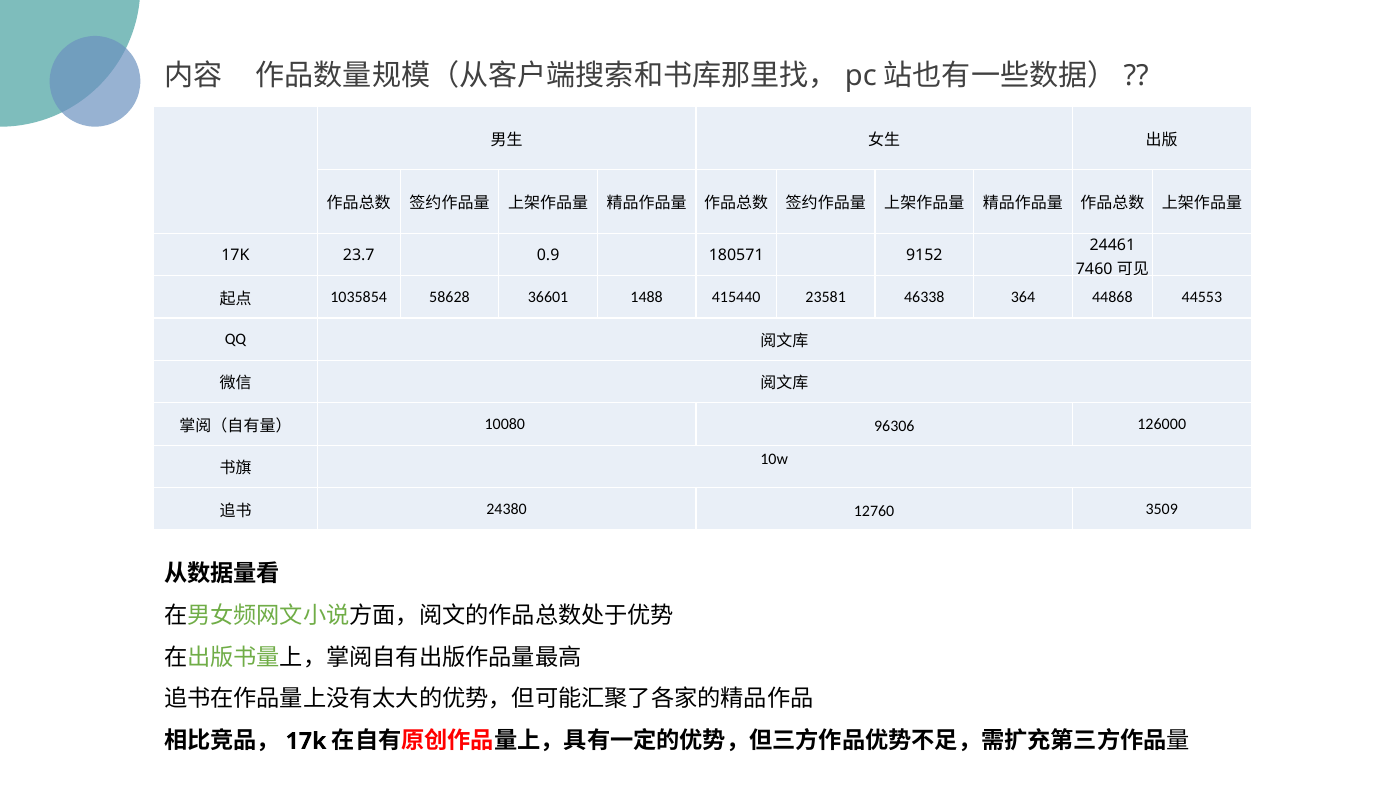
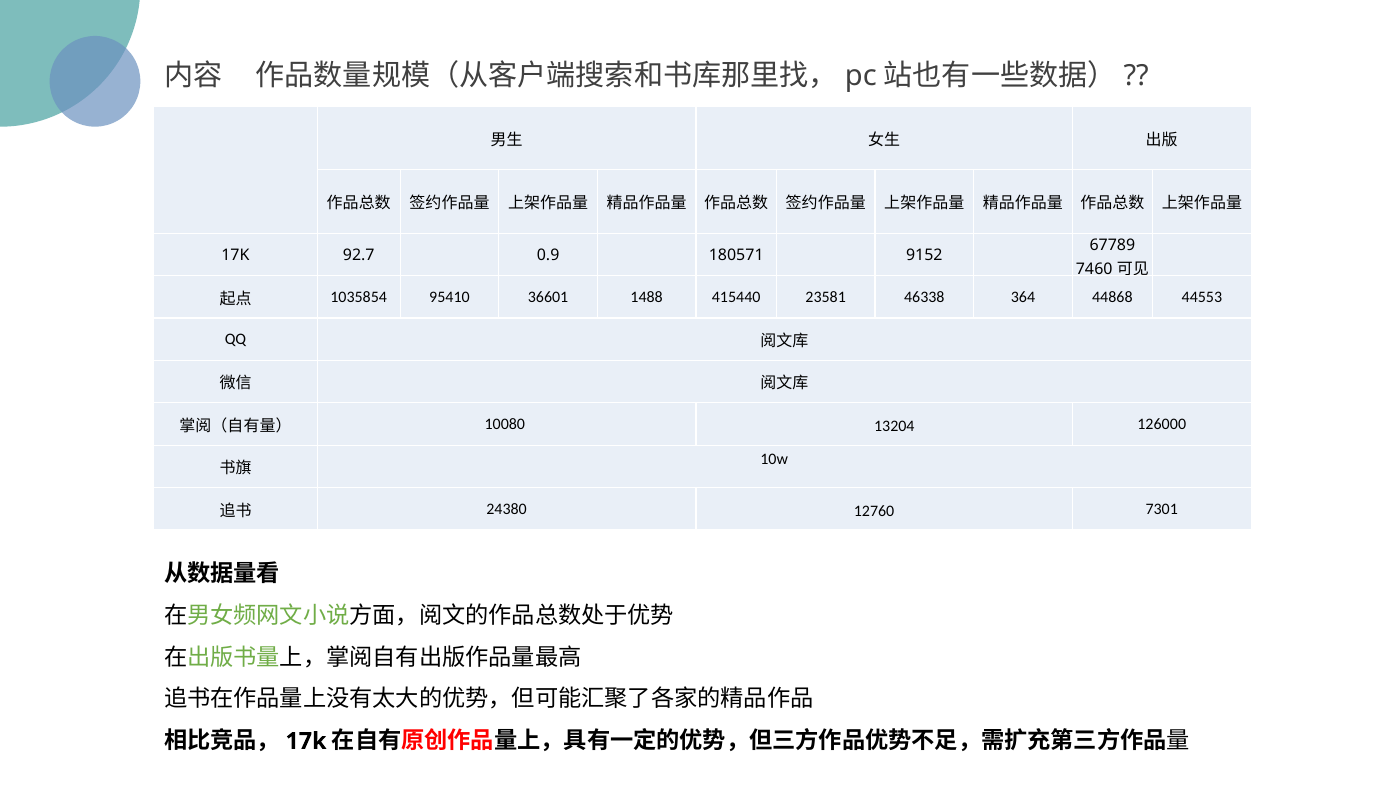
24461: 24461 -> 67789 (1112, 245)
23.7: 23.7 -> 92.7 (359, 255)
58628: 58628 -> 95410 (449, 297)
96306: 96306 -> 13204 (894, 426)
3509: 3509 -> 7301 (1162, 509)
